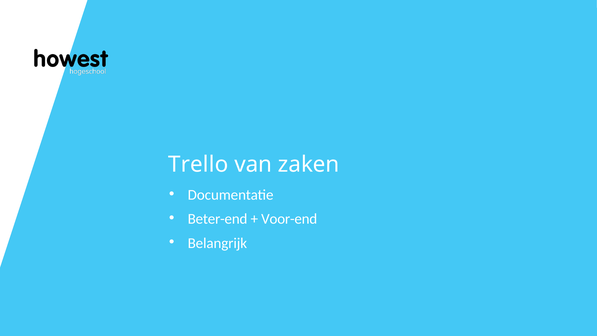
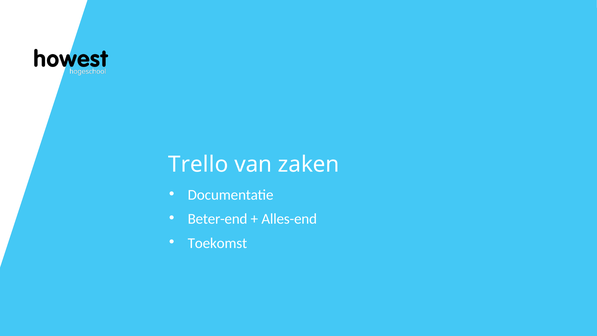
Voor-end: Voor-end -> Alles-end (289, 219)
Belangrijk: Belangrijk -> Toekomst (217, 243)
